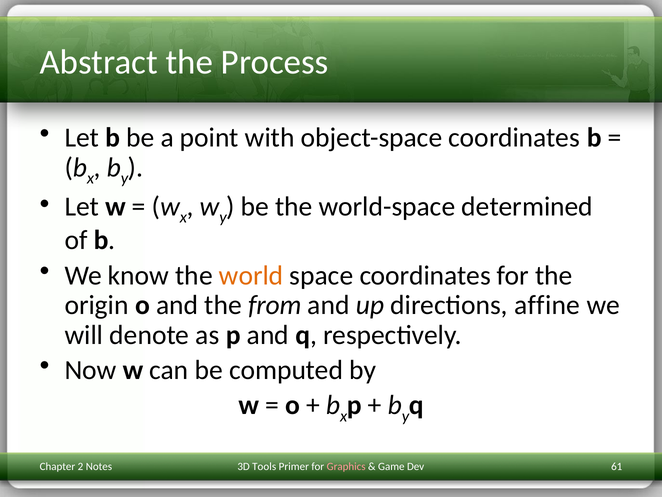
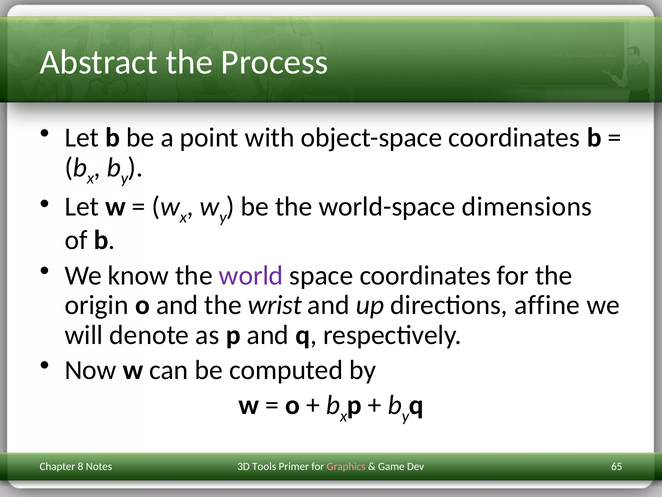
determined: determined -> dimensions (527, 206)
world colour: orange -> purple (251, 275)
from: from -> wrist (275, 305)
61: 61 -> 65 (617, 466)
2: 2 -> 8 (81, 466)
